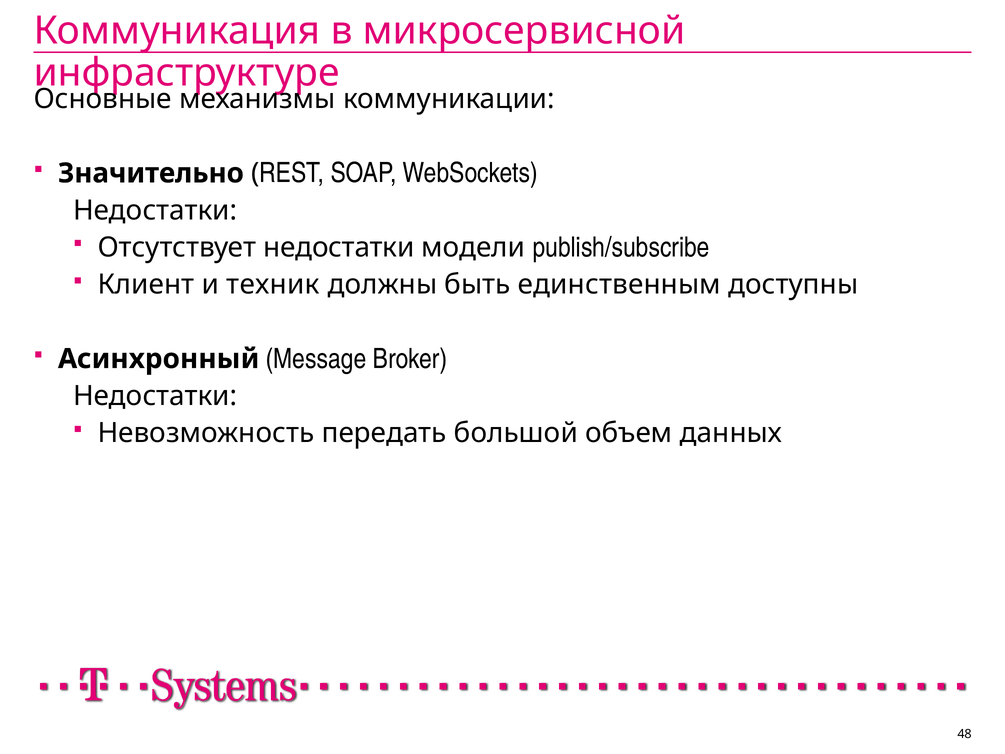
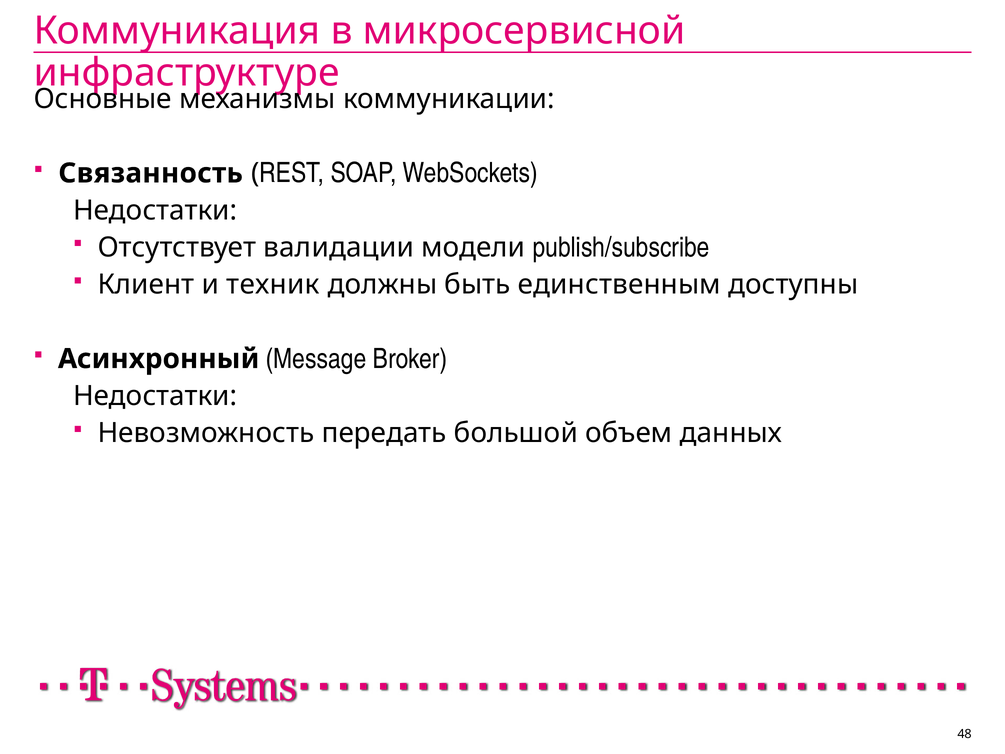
Значительно: Значительно -> Связанность (151, 173)
Отсутствует недостатки: недостатки -> валидации (339, 247)
